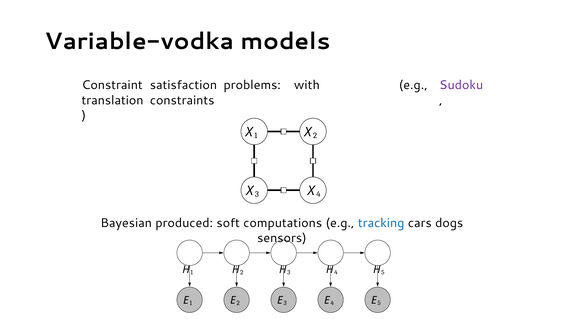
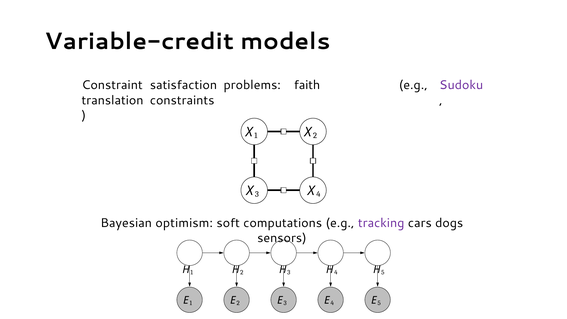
Variable-vodka: Variable-vodka -> Variable-credit (139, 41)
with: with -> faith (307, 85)
produced: produced -> optimism (184, 223)
tracking colour: blue -> purple (381, 223)
